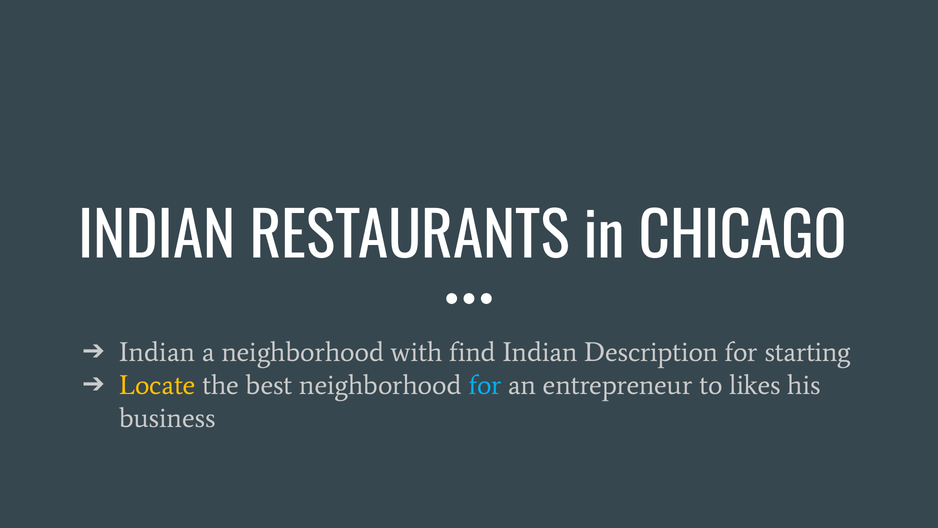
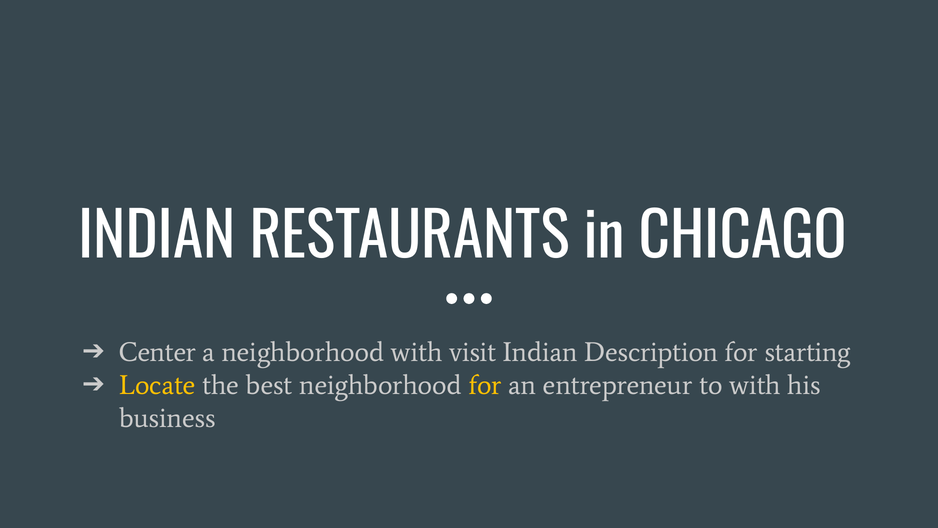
Indian: Indian -> Center (157, 352)
find: find -> visit (473, 352)
for colour: light blue -> yellow (485, 385)
to likes: likes -> with (755, 385)
